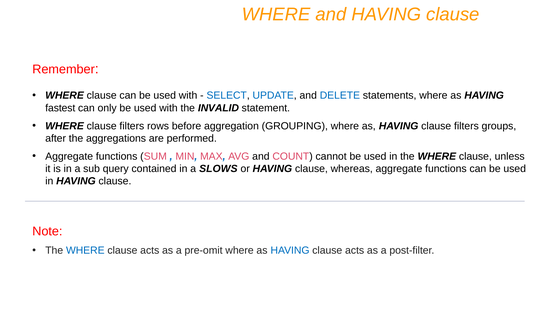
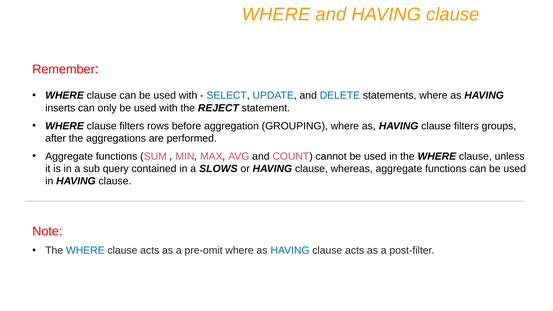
fastest: fastest -> inserts (60, 108)
INVALID: INVALID -> REJECT (218, 108)
